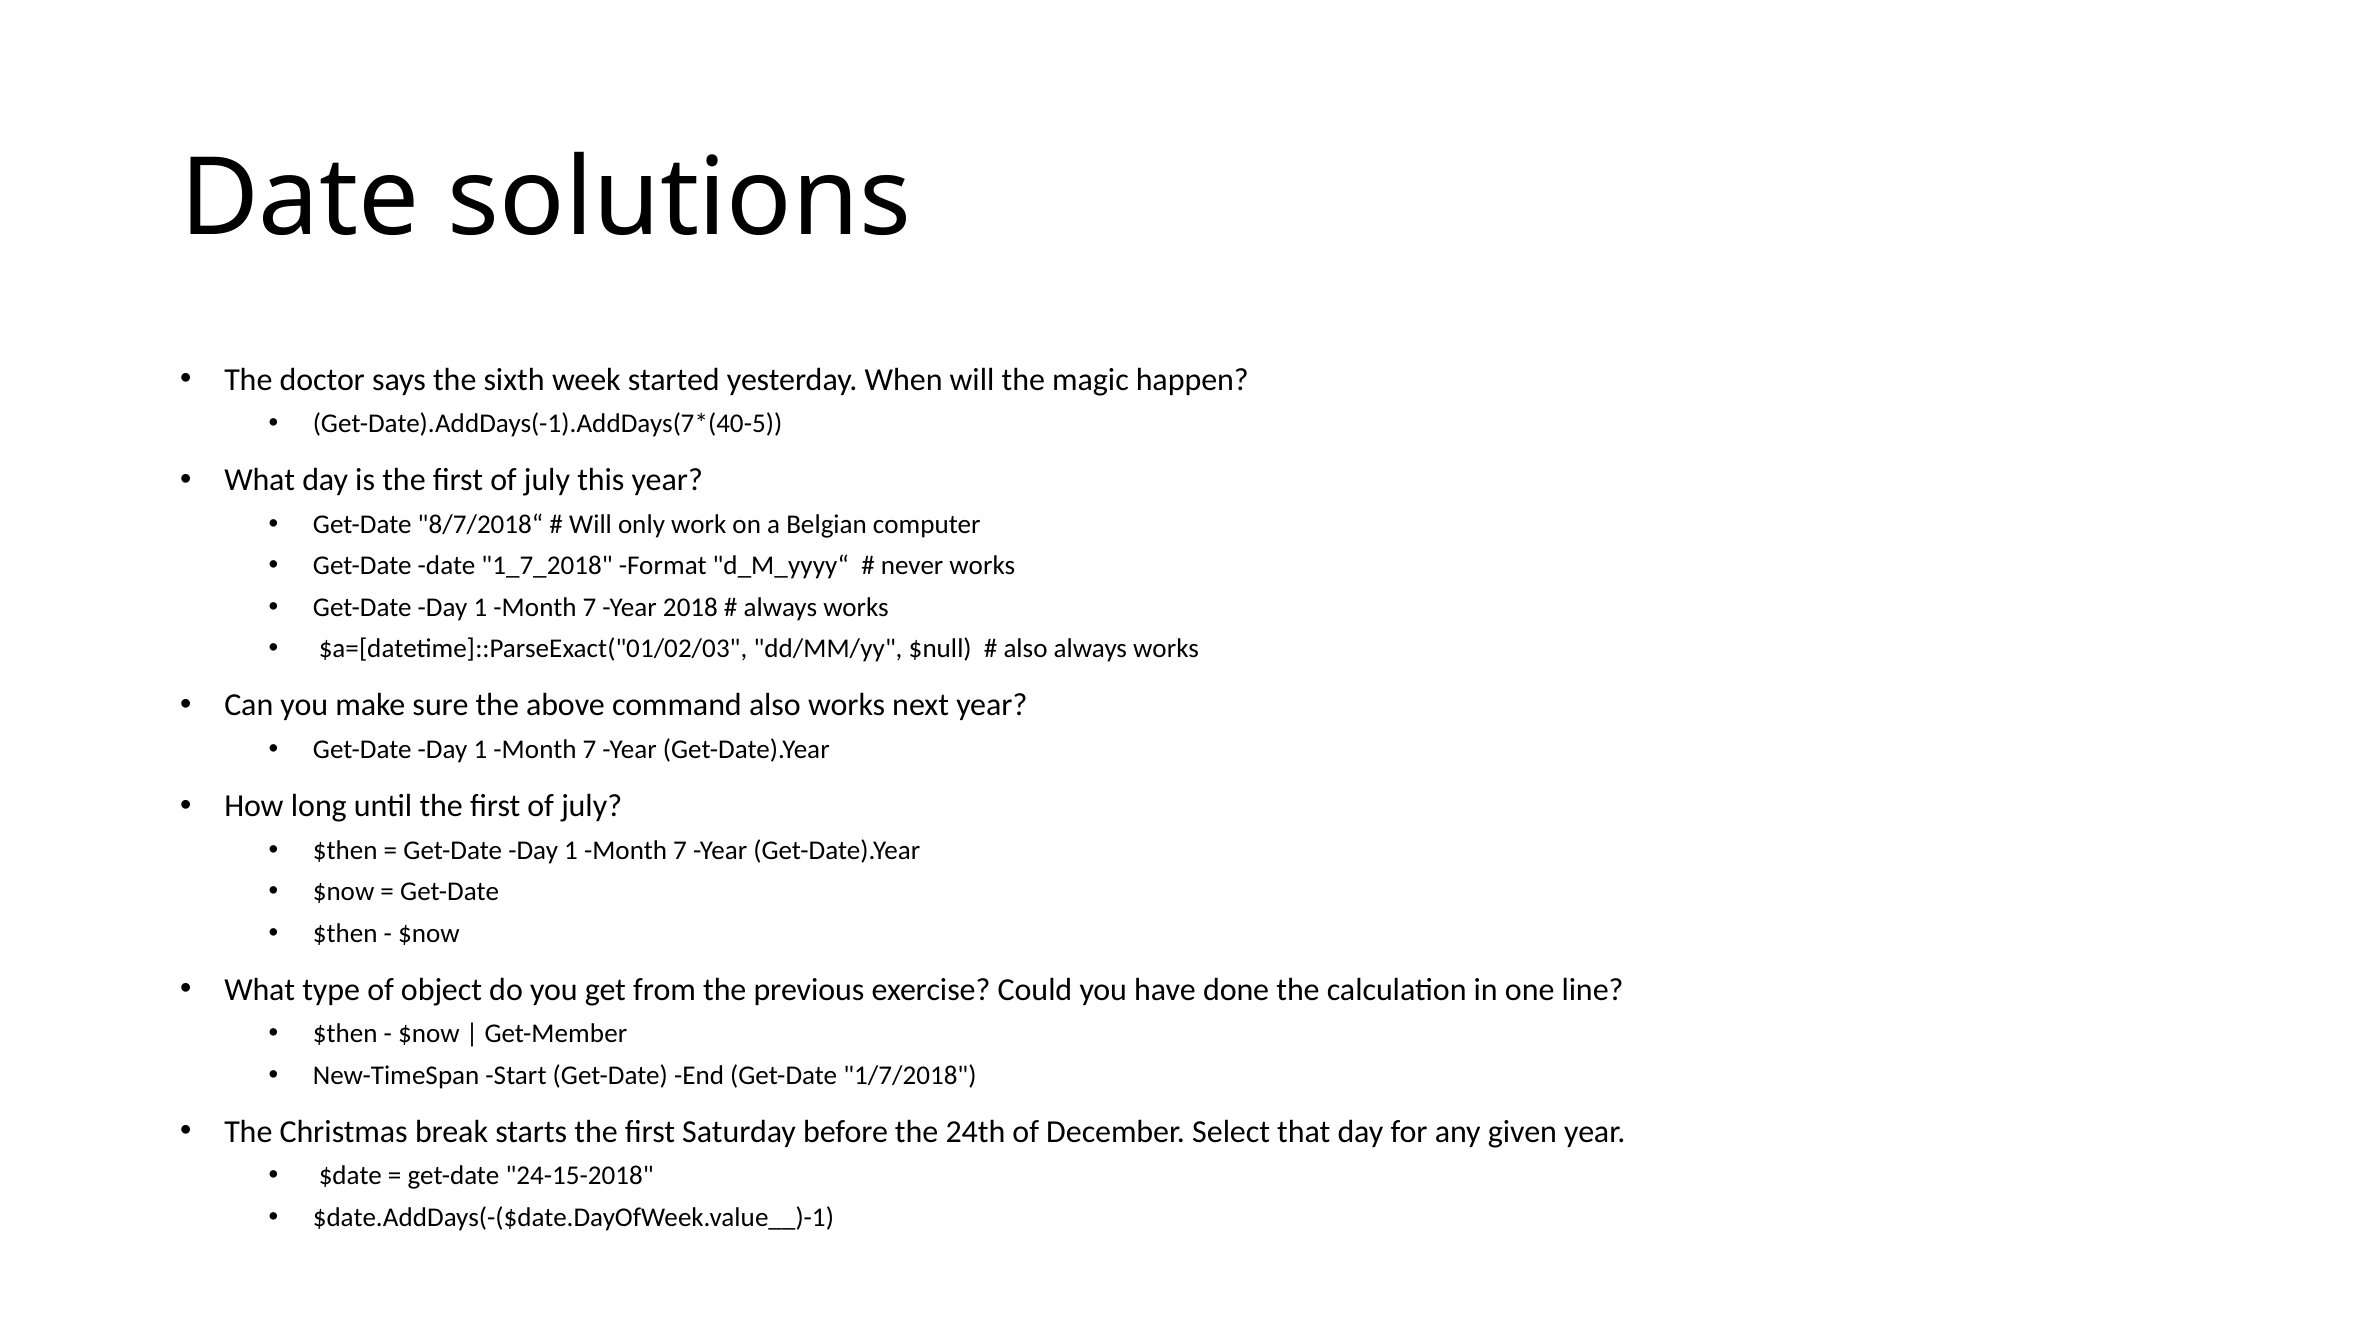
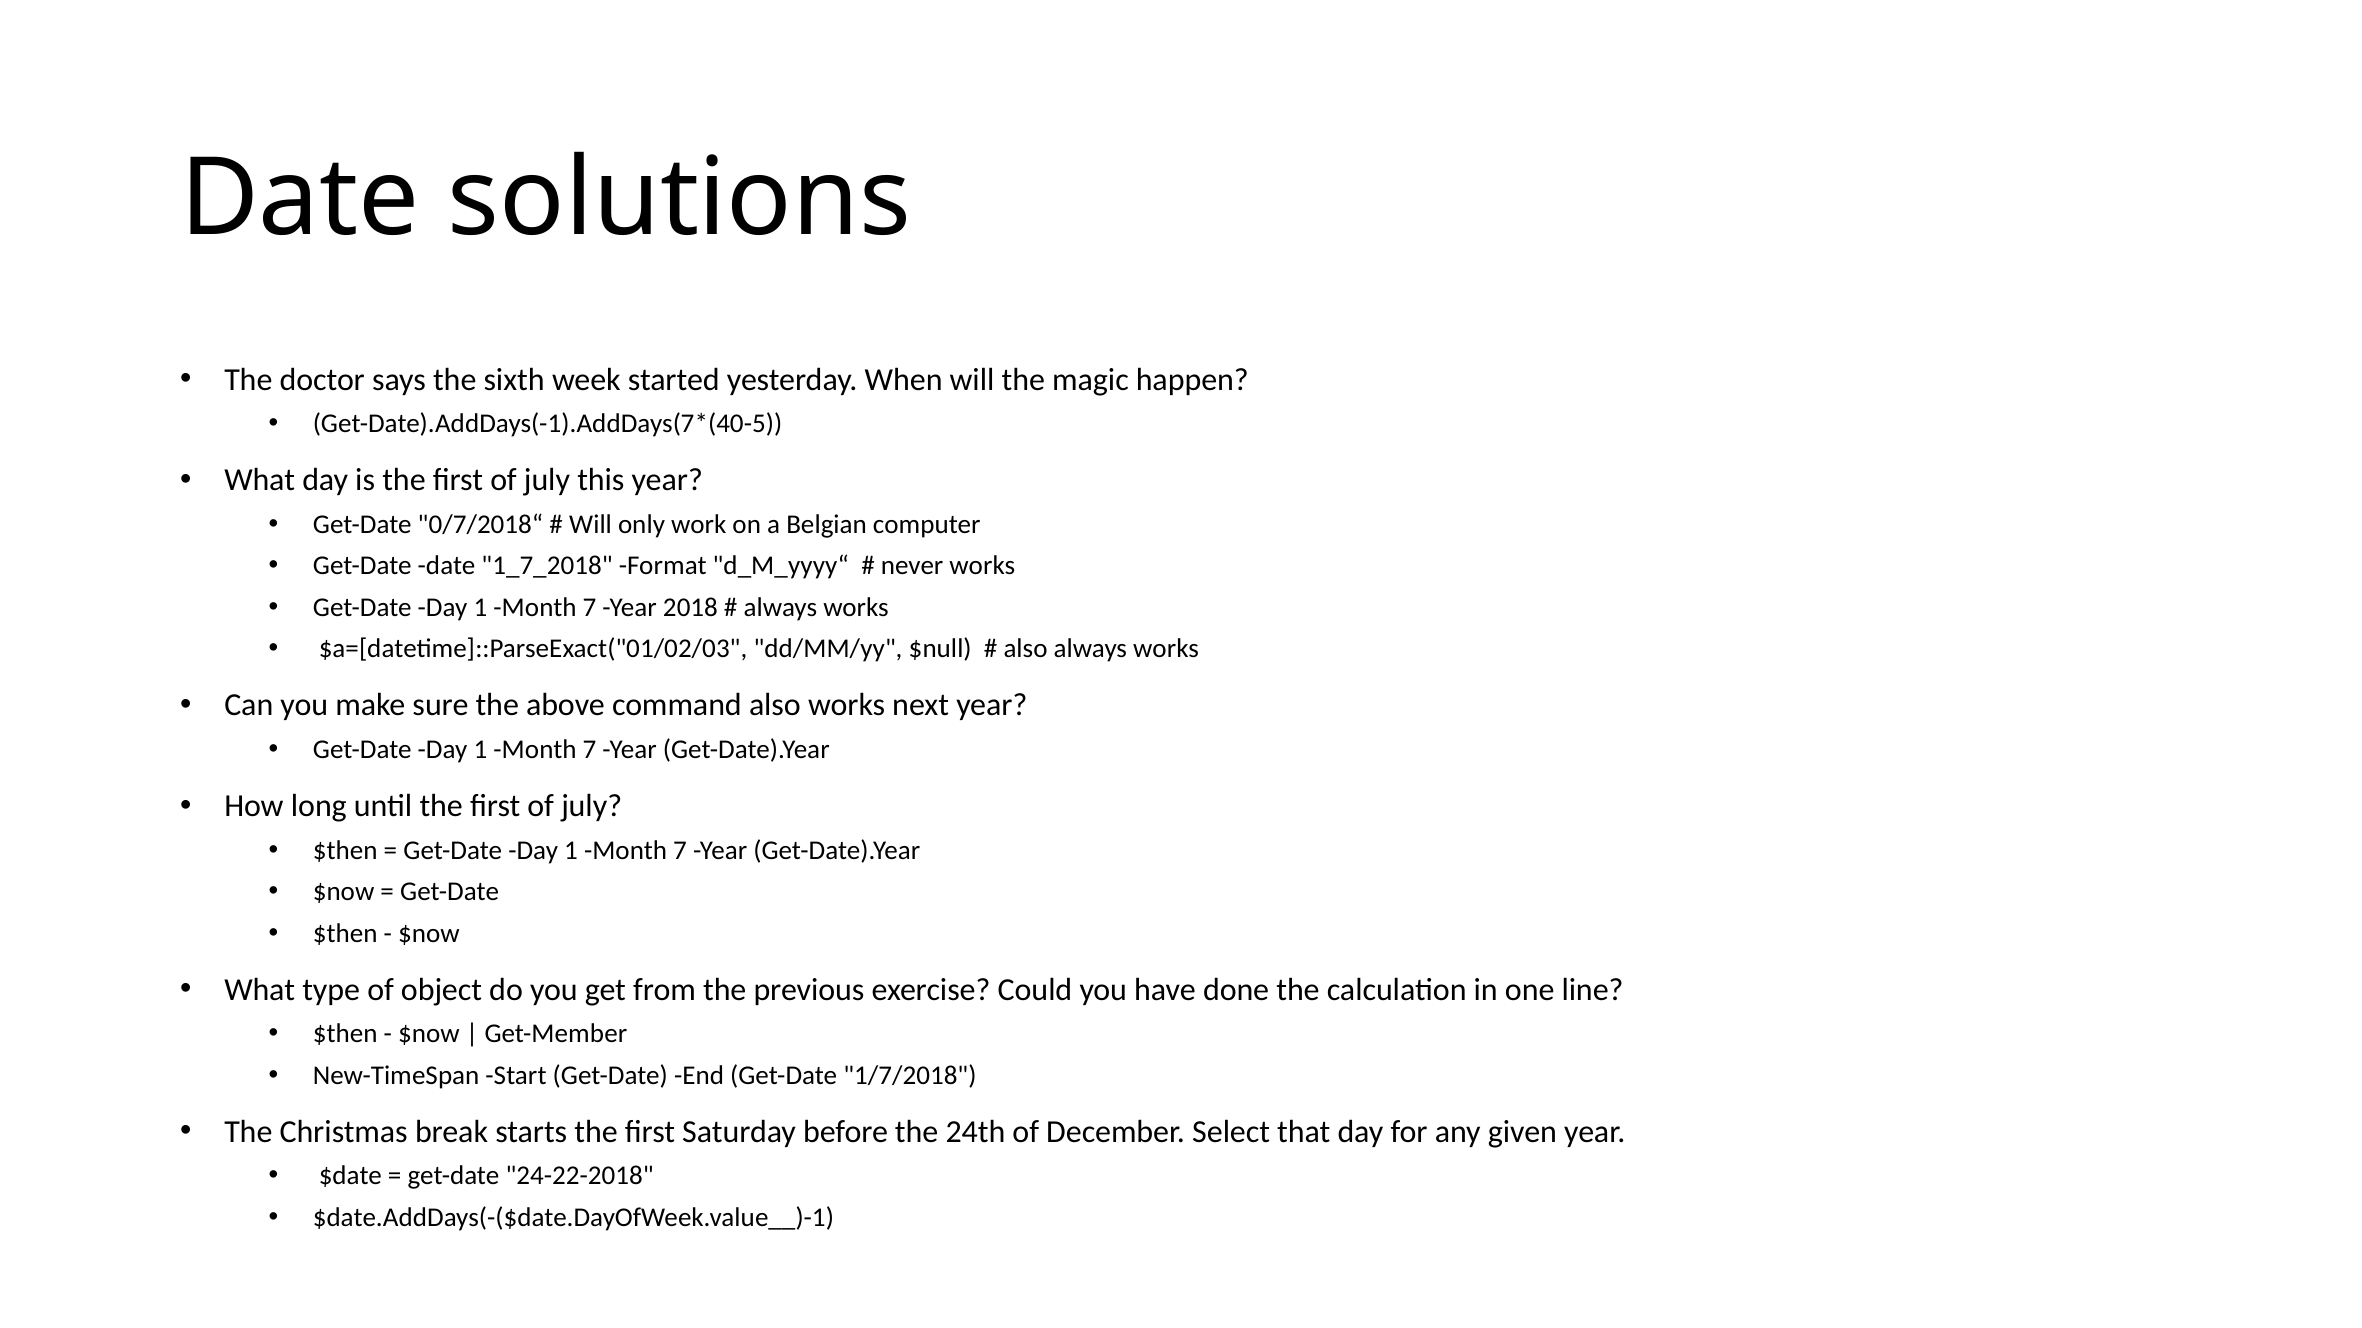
8/7/2018“: 8/7/2018“ -> 0/7/2018“ (480, 525)
24-15-2018: 24-15-2018 -> 24-22-2018 (580, 1176)
